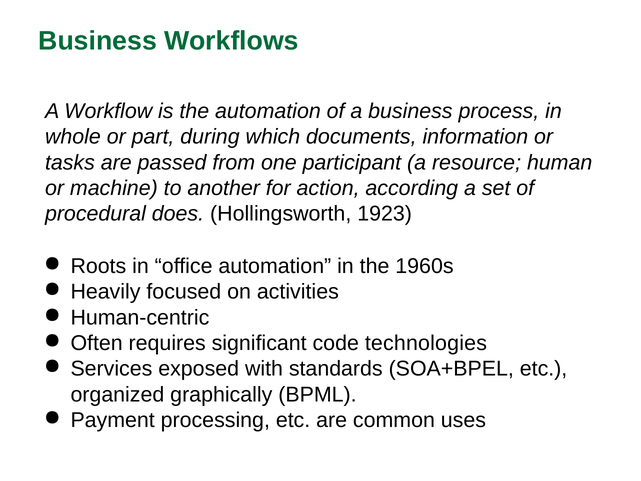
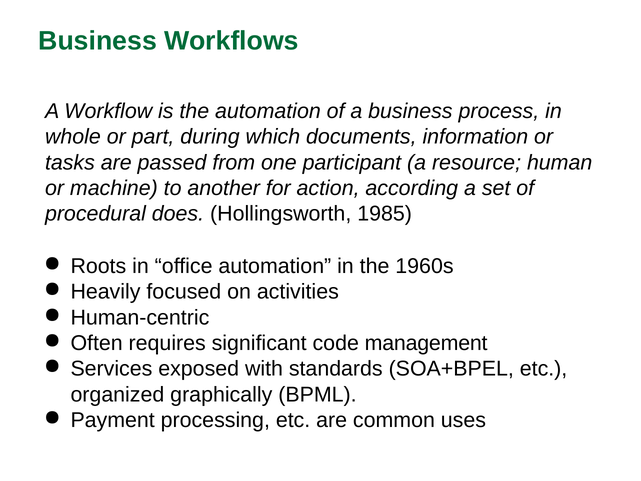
1923: 1923 -> 1985 (385, 214)
technologies: technologies -> management (426, 343)
